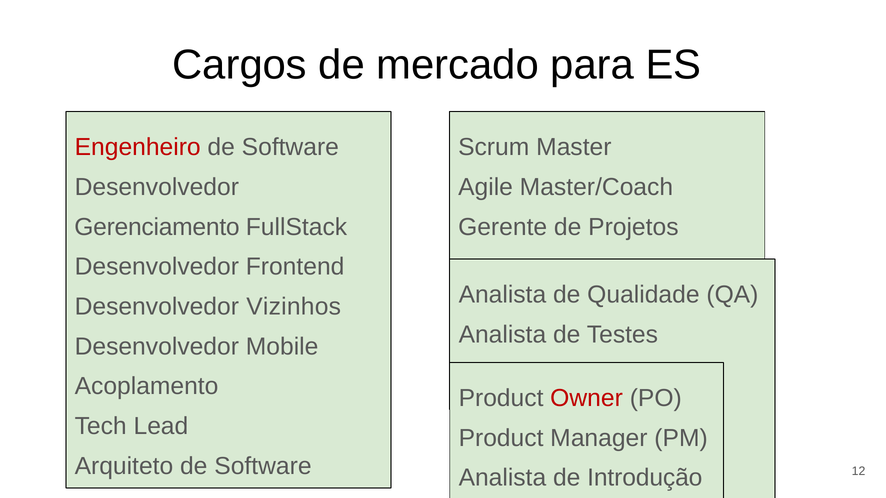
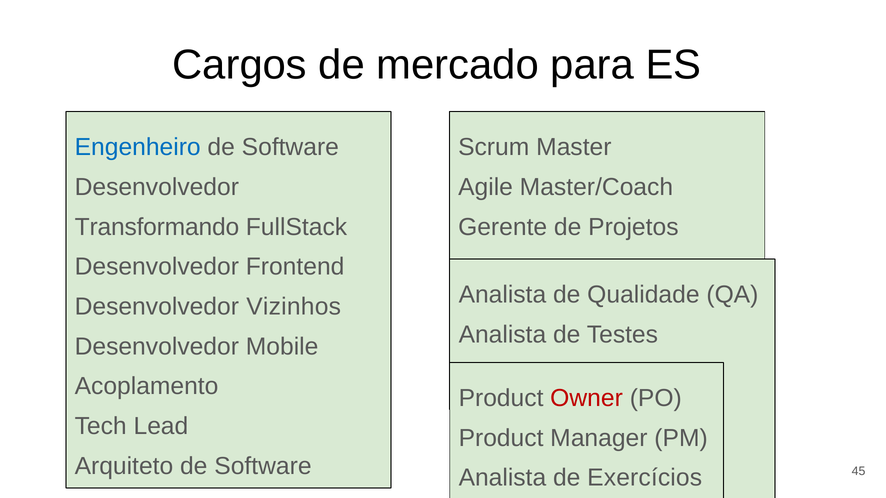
Engenheiro colour: red -> blue (138, 147)
Gerenciamento: Gerenciamento -> Transformando (157, 227)
12: 12 -> 45 (859, 472)
Introdução: Introdução -> Exercícios (645, 478)
